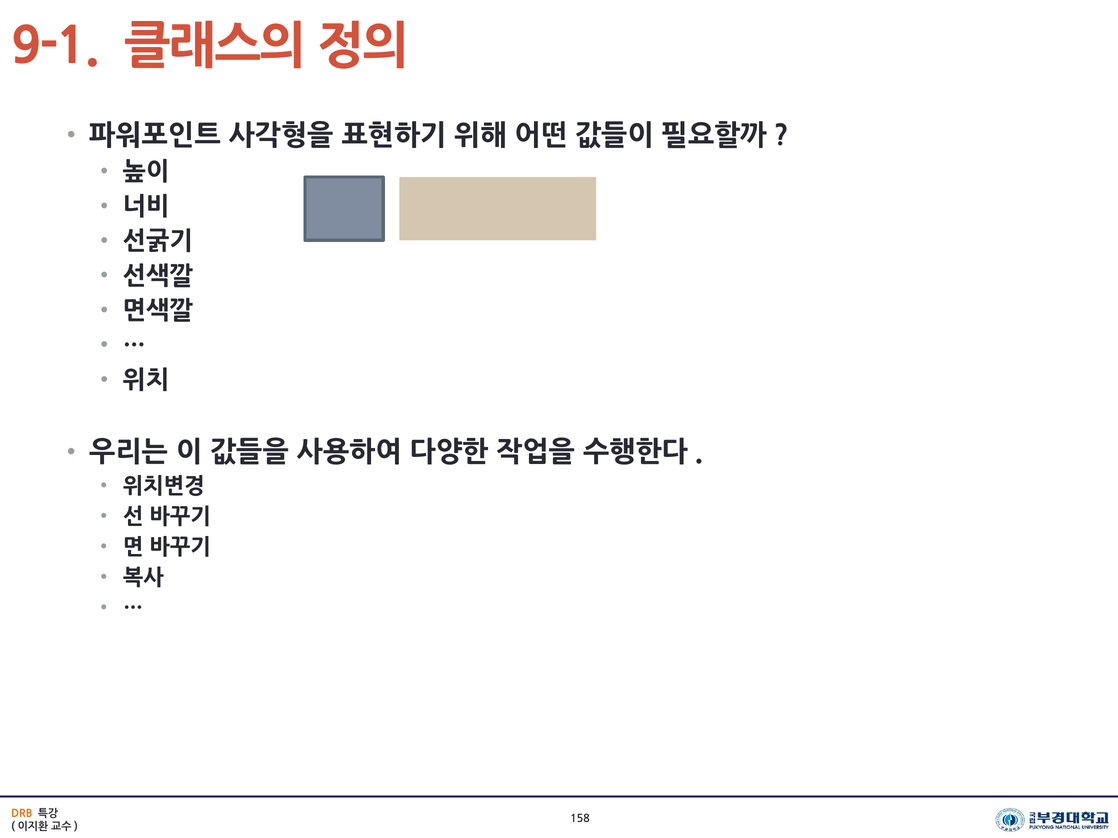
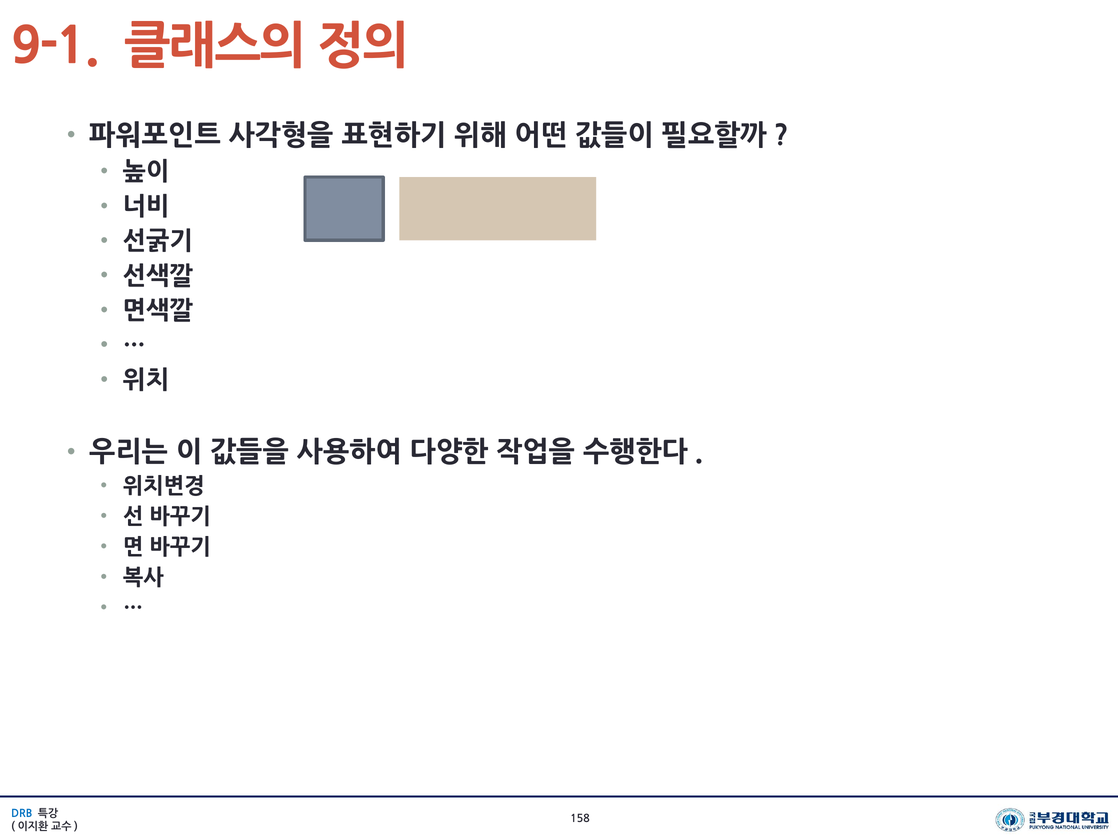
DRB colour: orange -> blue (22, 814)
